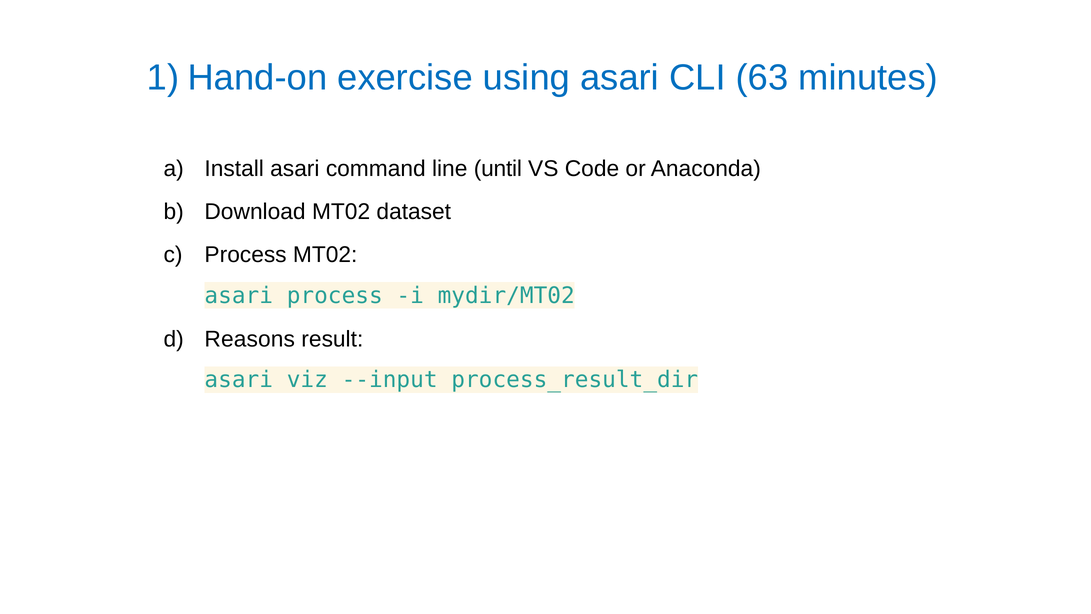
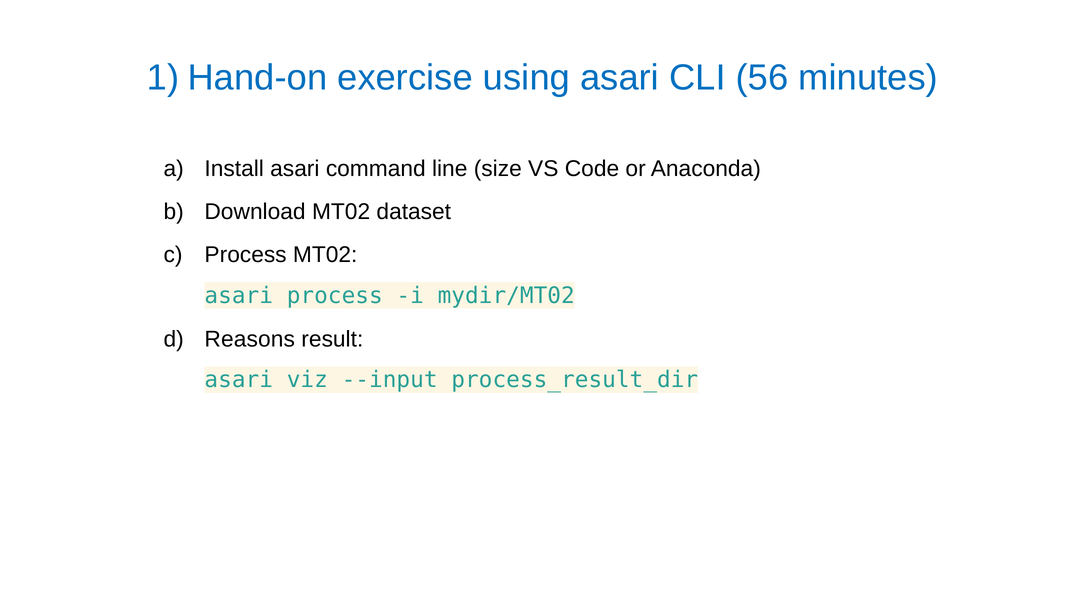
63: 63 -> 56 (762, 78)
until: until -> size (498, 168)
